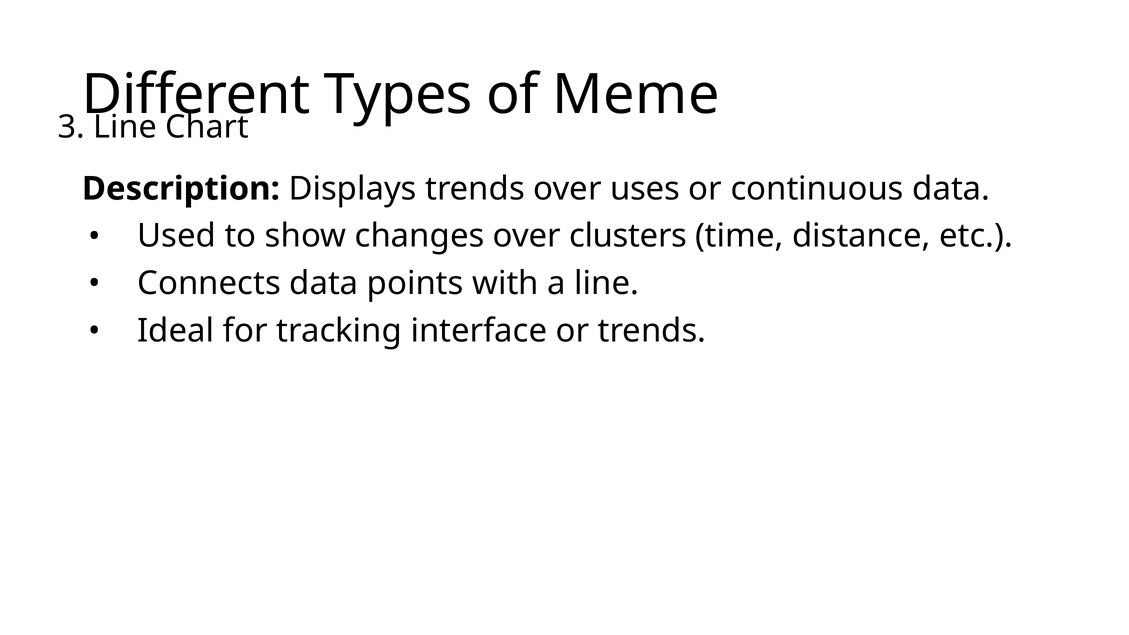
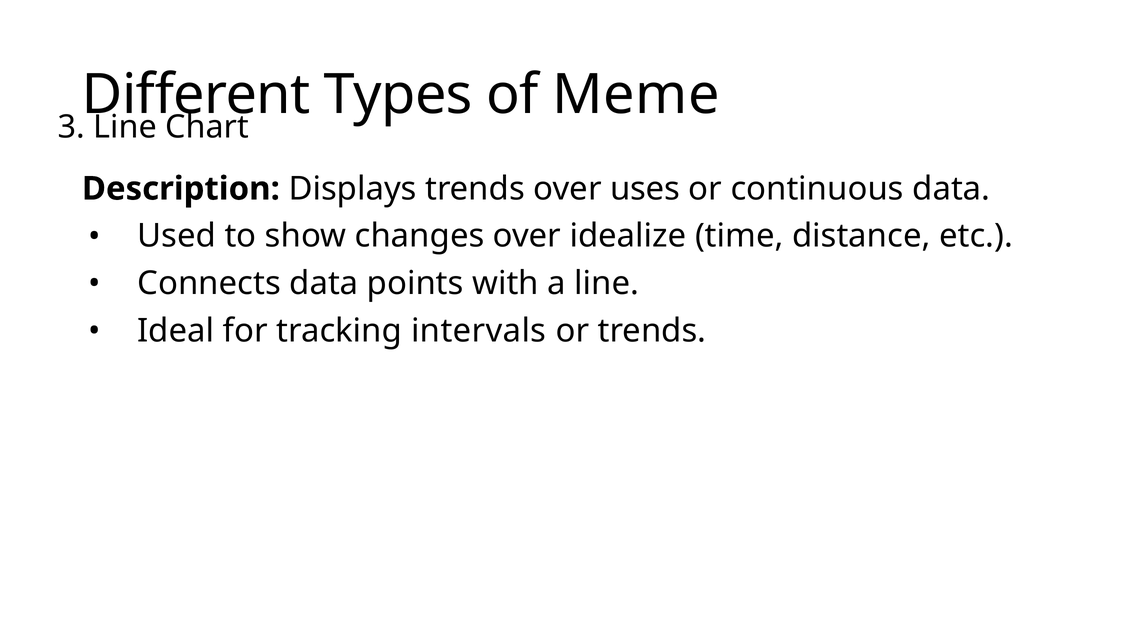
clusters: clusters -> idealize (628, 236)
interface: interface -> intervals (479, 331)
